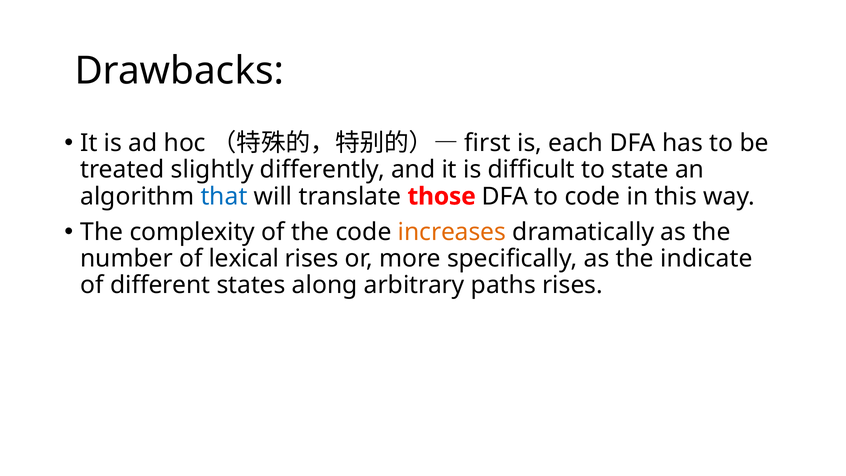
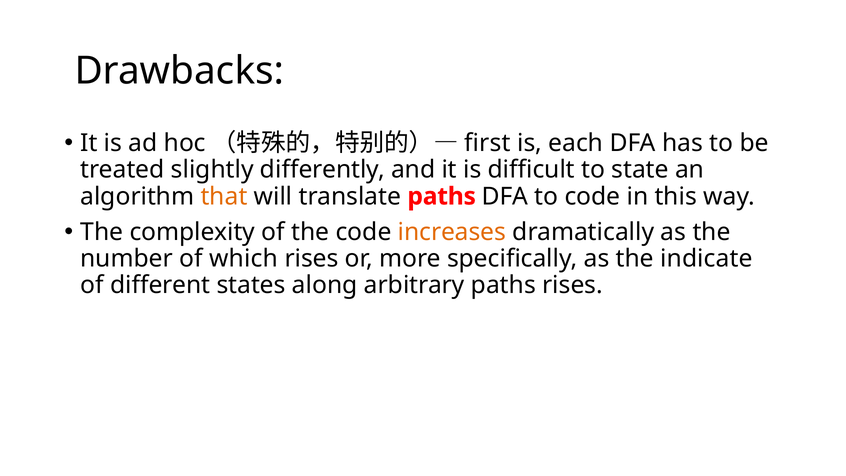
that colour: blue -> orange (224, 196)
translate those: those -> paths (442, 196)
lexical: lexical -> which (244, 258)
